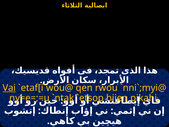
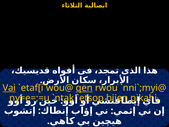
qen underline: none -> present (84, 88)
